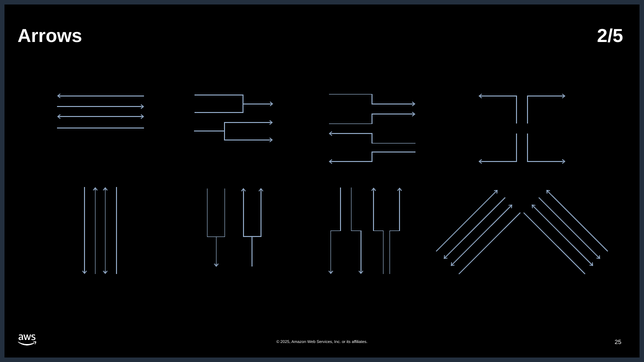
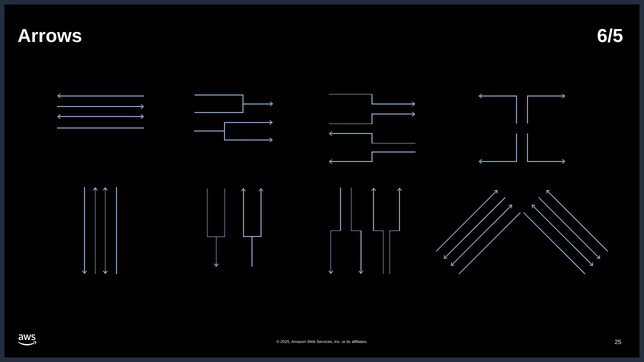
2/5: 2/5 -> 6/5 (610, 36)
